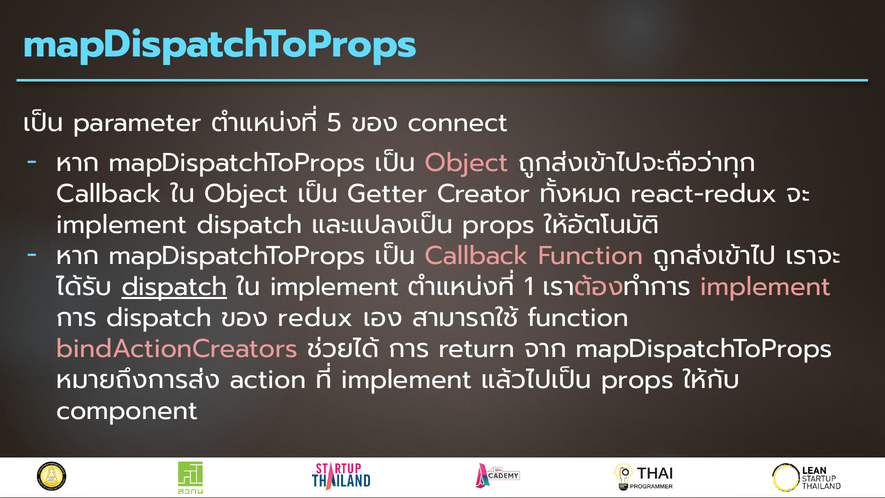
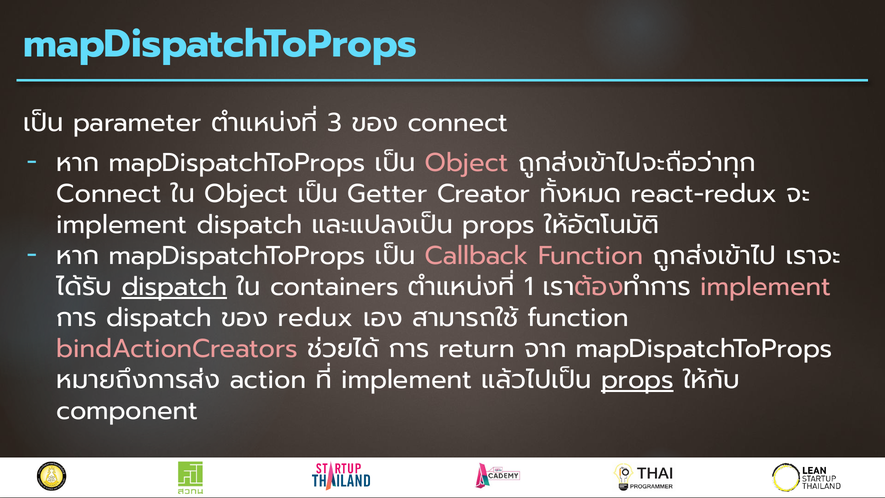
5: 5 -> 3 (335, 123)
Callback: Callback -> Connect (109, 194)
implement: implement -> containers (334, 287)
props underline: none -> present (637, 380)
